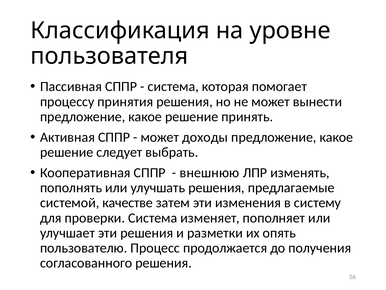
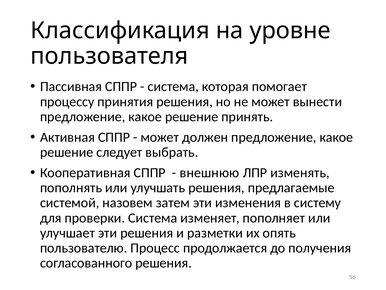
доходы: доходы -> должен (205, 137)
качестве: качестве -> назовем (128, 202)
